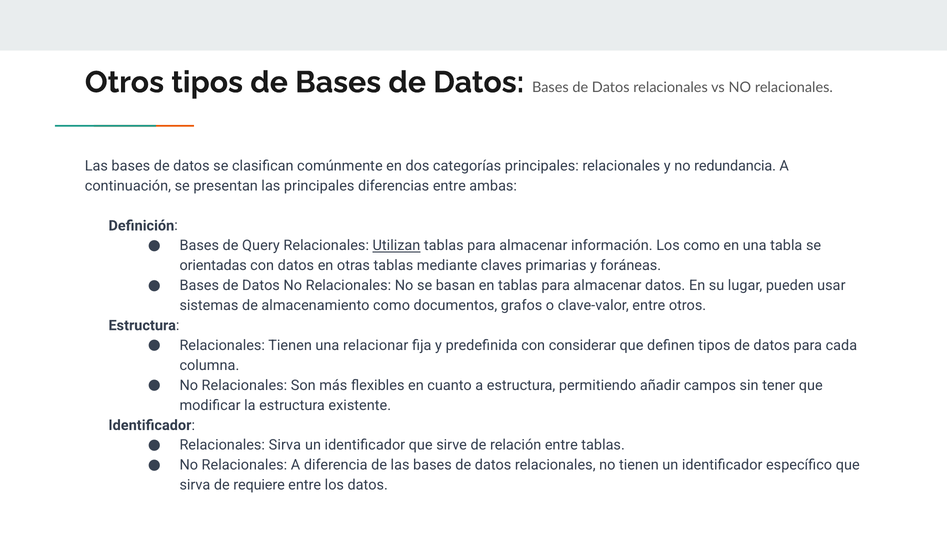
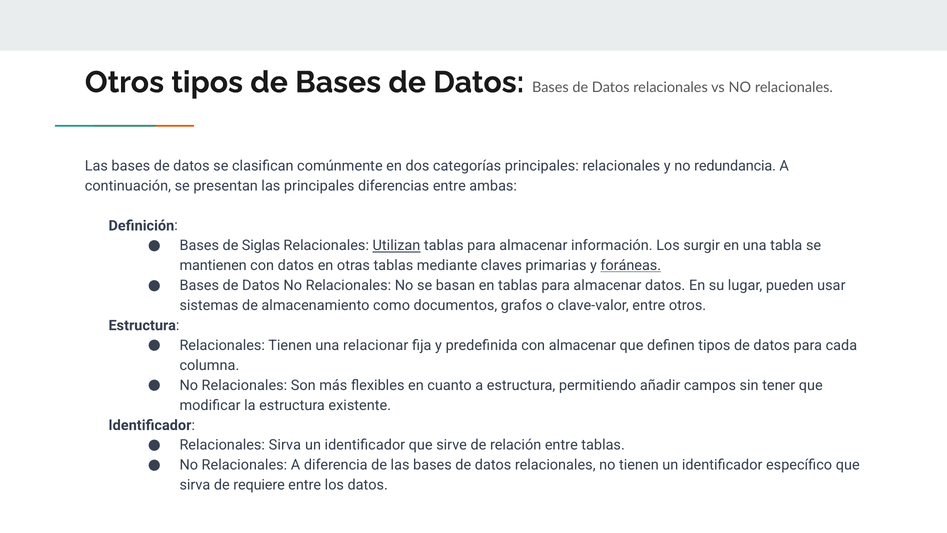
Query: Query -> Siglas (261, 245)
Los como: como -> surgir (702, 245)
orientadas: orientadas -> mantienen (213, 265)
foráneas underline: none -> present (631, 265)
con considerar: considerar -> almacenar (582, 345)
